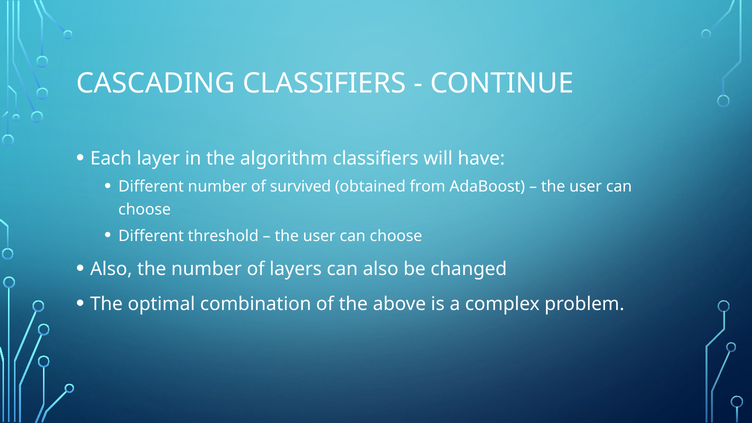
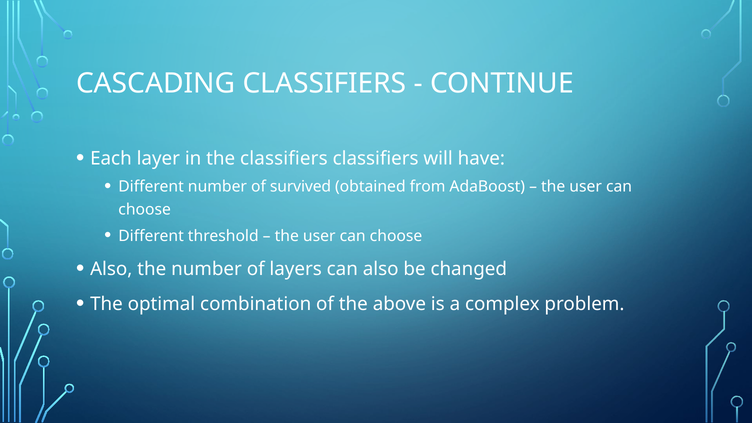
the algorithm: algorithm -> classifiers (284, 159)
